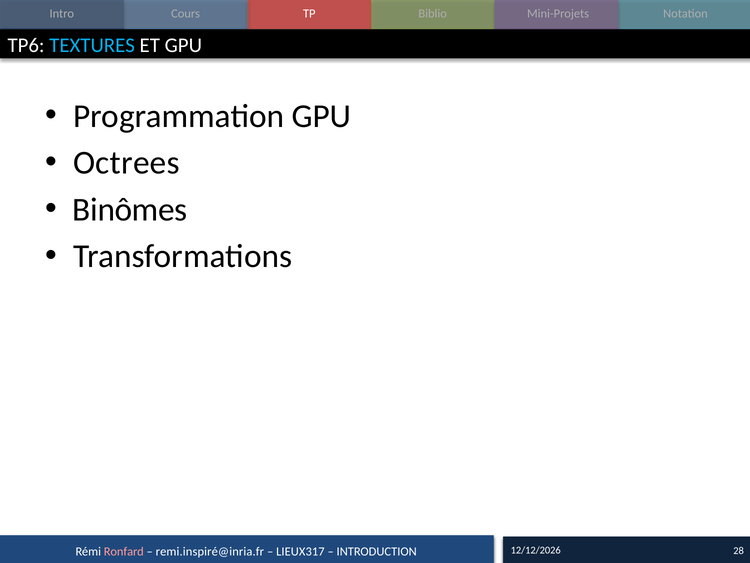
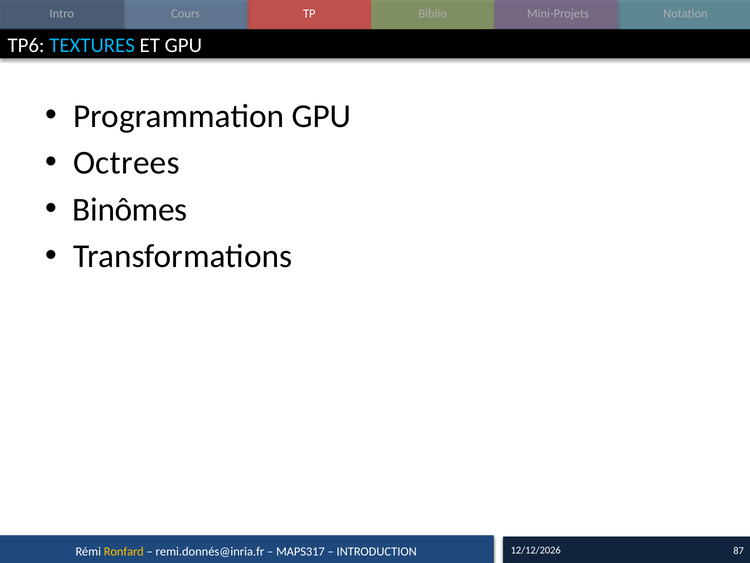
Ronfard colour: pink -> yellow (124, 551)
remi.inspiré@inria.fr: remi.inspiré@inria.fr -> remi.donnés@inria.fr (210, 551)
LIEUX317: LIEUX317 -> MAPS317 (300, 551)
28: 28 -> 87 (739, 550)
